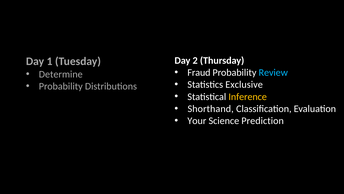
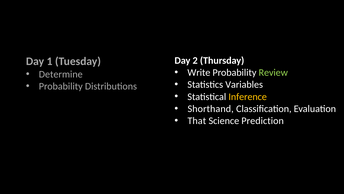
Fraud: Fraud -> Write (199, 72)
Review colour: light blue -> light green (273, 72)
Exclusive: Exclusive -> Variables (244, 84)
Your: Your -> That (197, 121)
